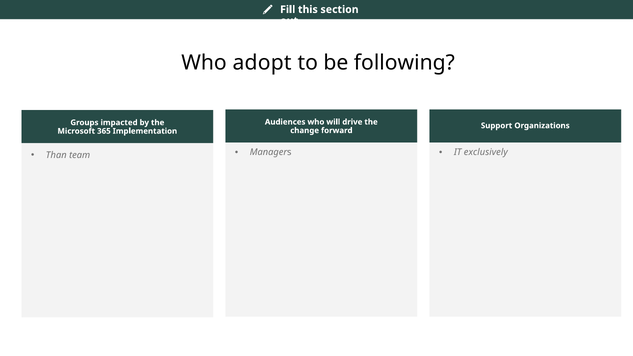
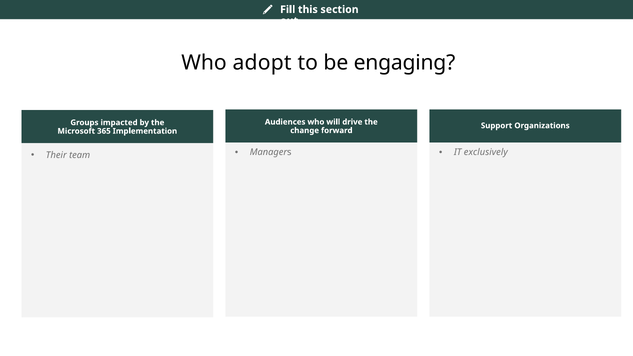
following: following -> engaging (404, 63)
Than: Than -> Their (56, 155)
